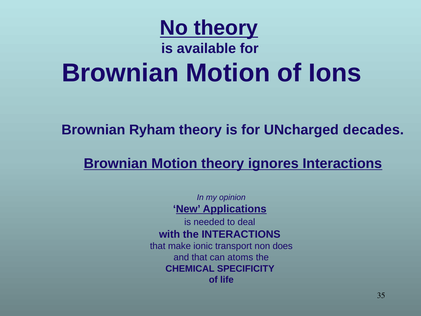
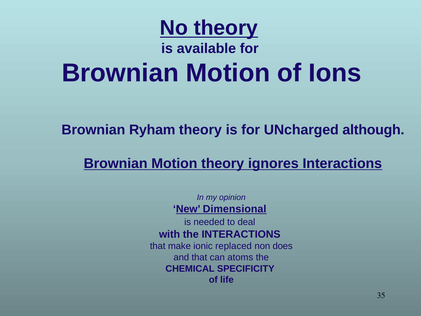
decades: decades -> although (373, 130)
Applications: Applications -> Dimensional (235, 209)
transport: transport -> replaced (234, 246)
